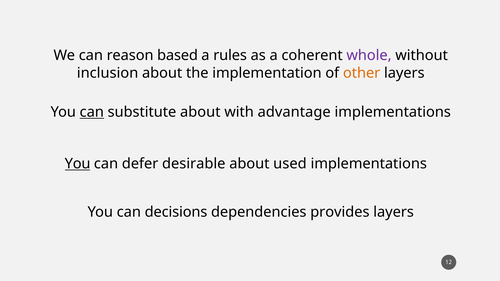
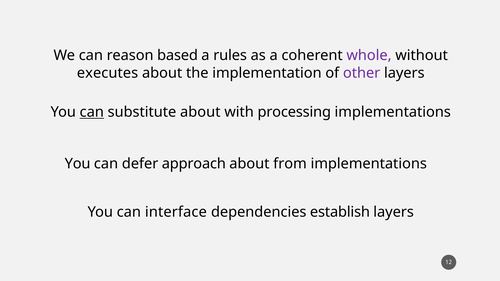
inclusion: inclusion -> executes (108, 73)
other colour: orange -> purple (362, 73)
advantage: advantage -> processing (294, 112)
You underline: present -> none (78, 164)
desirable: desirable -> approach (194, 164)
used: used -> from (290, 164)
decisions: decisions -> interface (176, 212)
provides: provides -> establish (340, 212)
